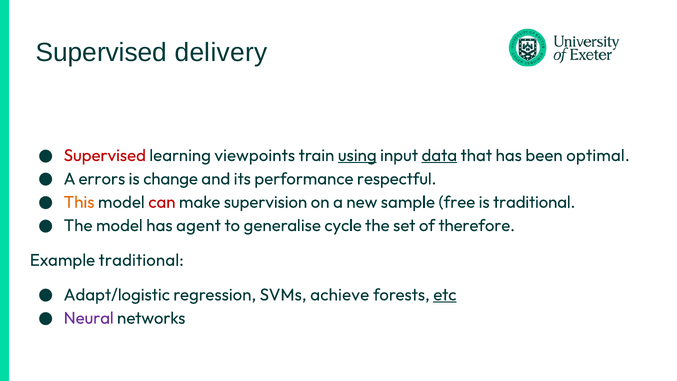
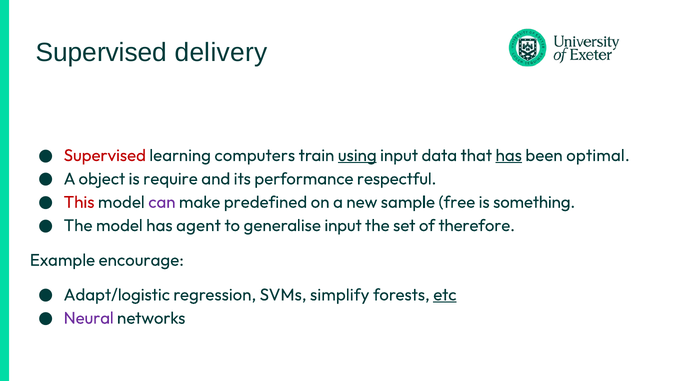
viewpoints: viewpoints -> computers (255, 155)
data underline: present -> none (439, 155)
has underline: none -> present (509, 155)
errors: errors -> object (102, 179)
change: change -> require (170, 179)
This colour: orange -> red (79, 202)
can colour: red -> purple (162, 202)
supervision: supervision -> predefined (265, 202)
is traditional: traditional -> something (534, 202)
generalise cycle: cycle -> input (343, 225)
Example traditional: traditional -> encourage (141, 260)
achieve: achieve -> simplify (340, 295)
